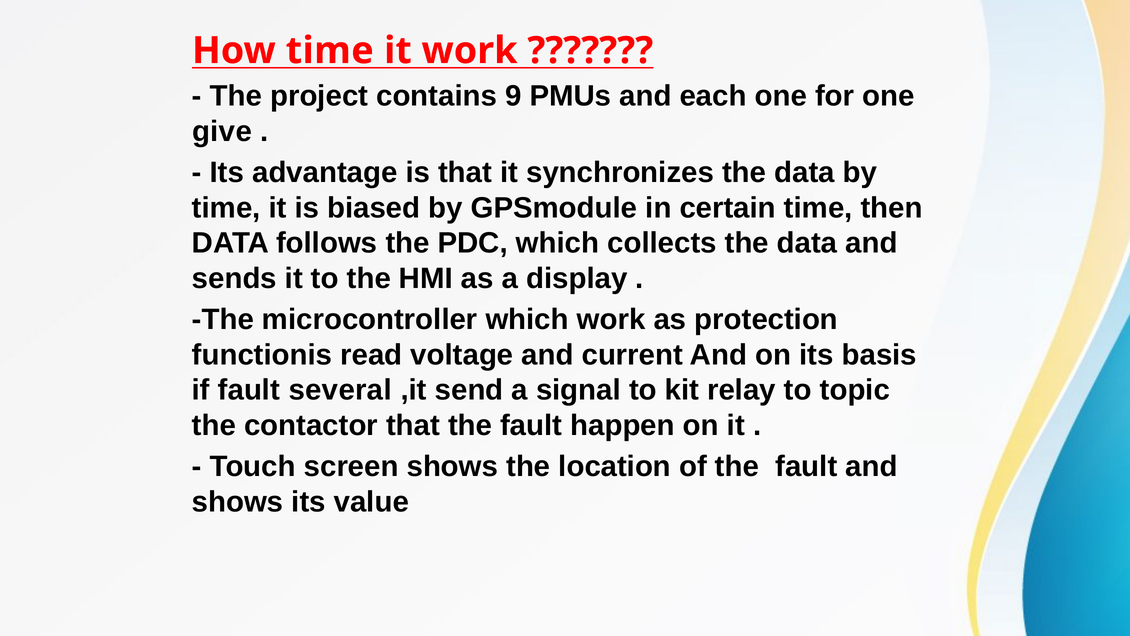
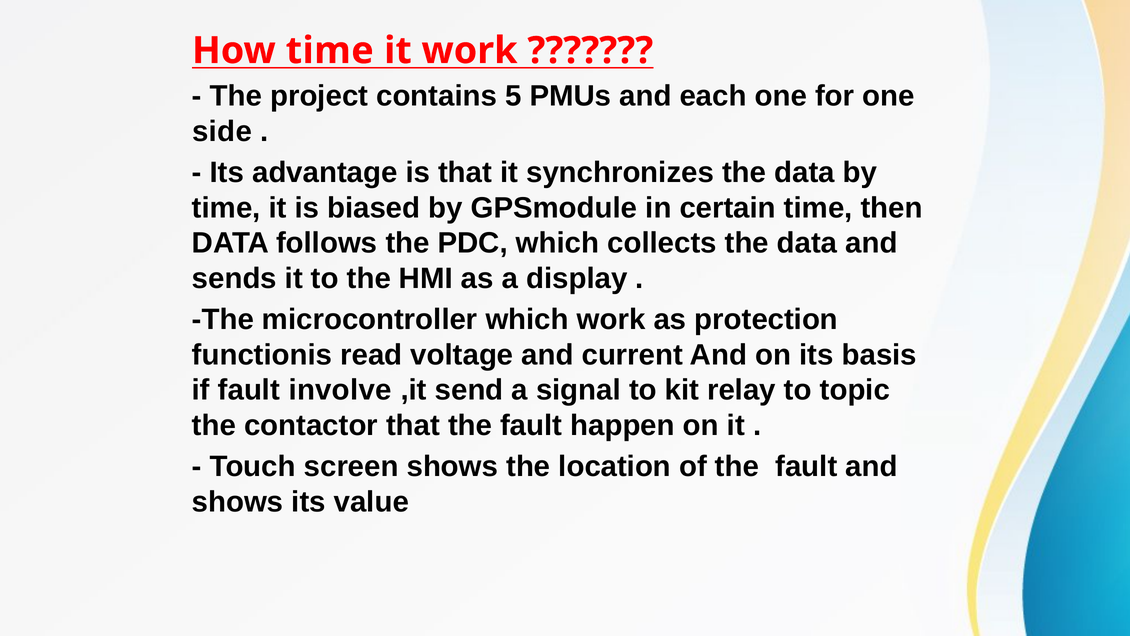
9: 9 -> 5 (513, 96)
give: give -> side (222, 131)
several: several -> involve (340, 390)
